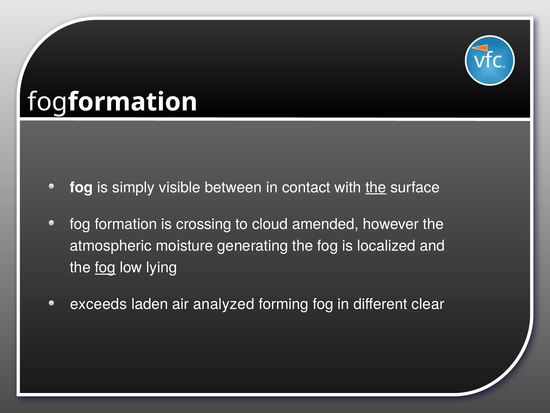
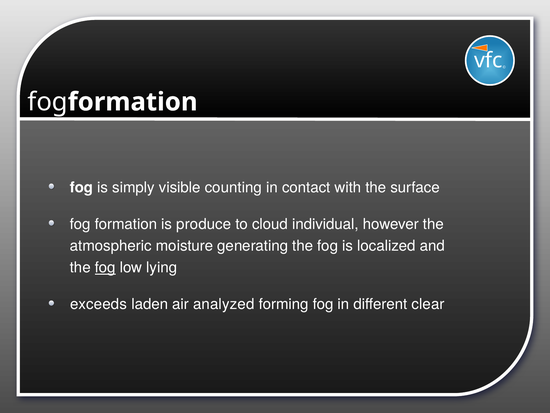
between: between -> counting (233, 187)
the underline: present -> none (376, 187)
crossing: crossing -> produce (204, 224)
amended: amended -> individual (325, 224)
